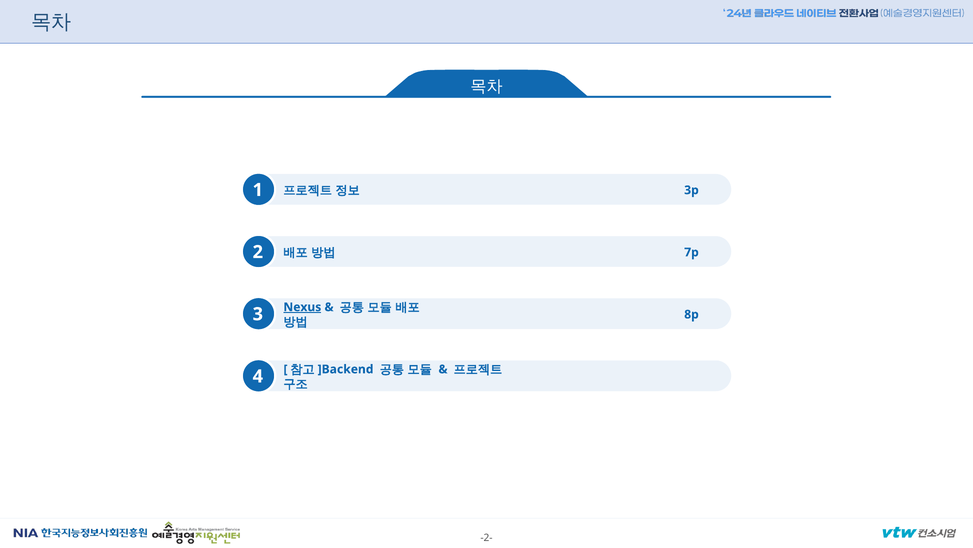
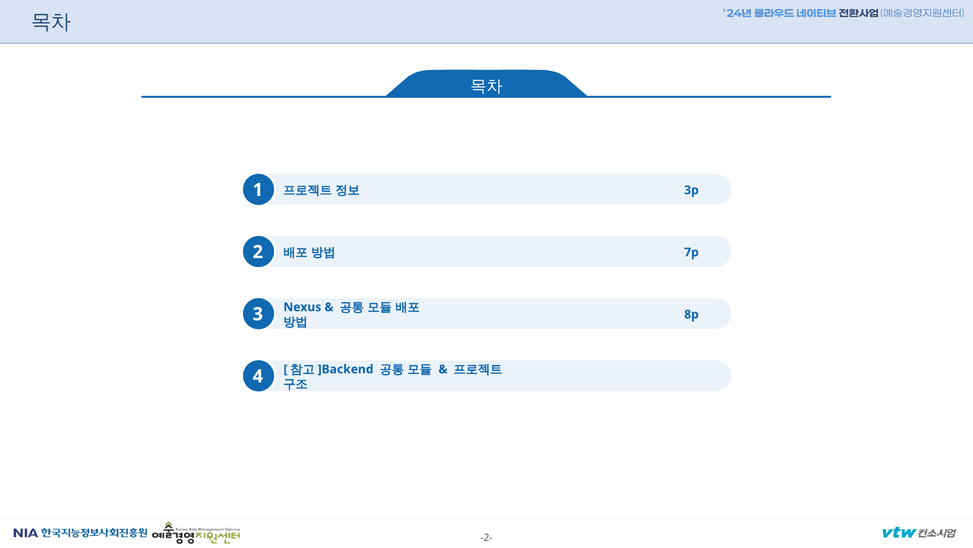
Nexus underline: present -> none (302, 307)
